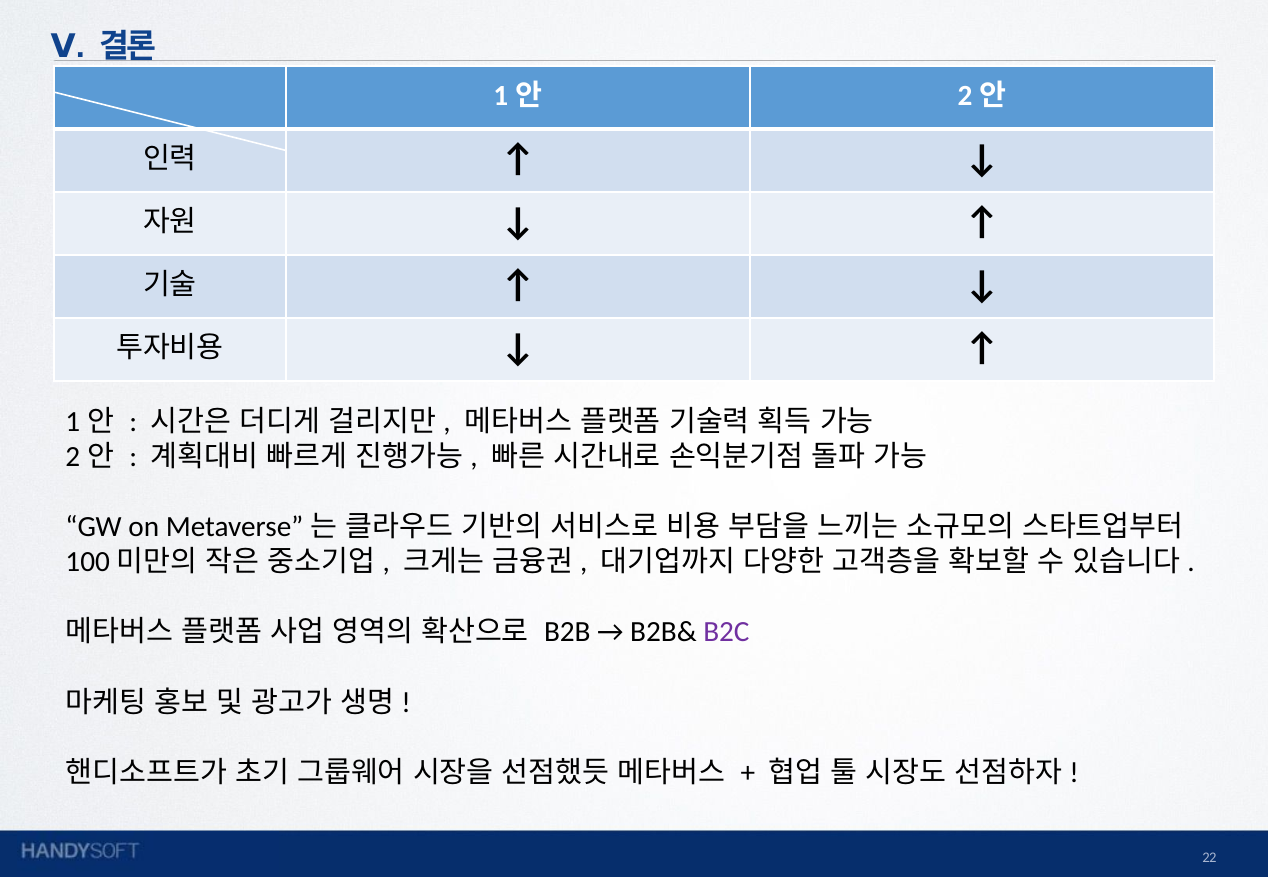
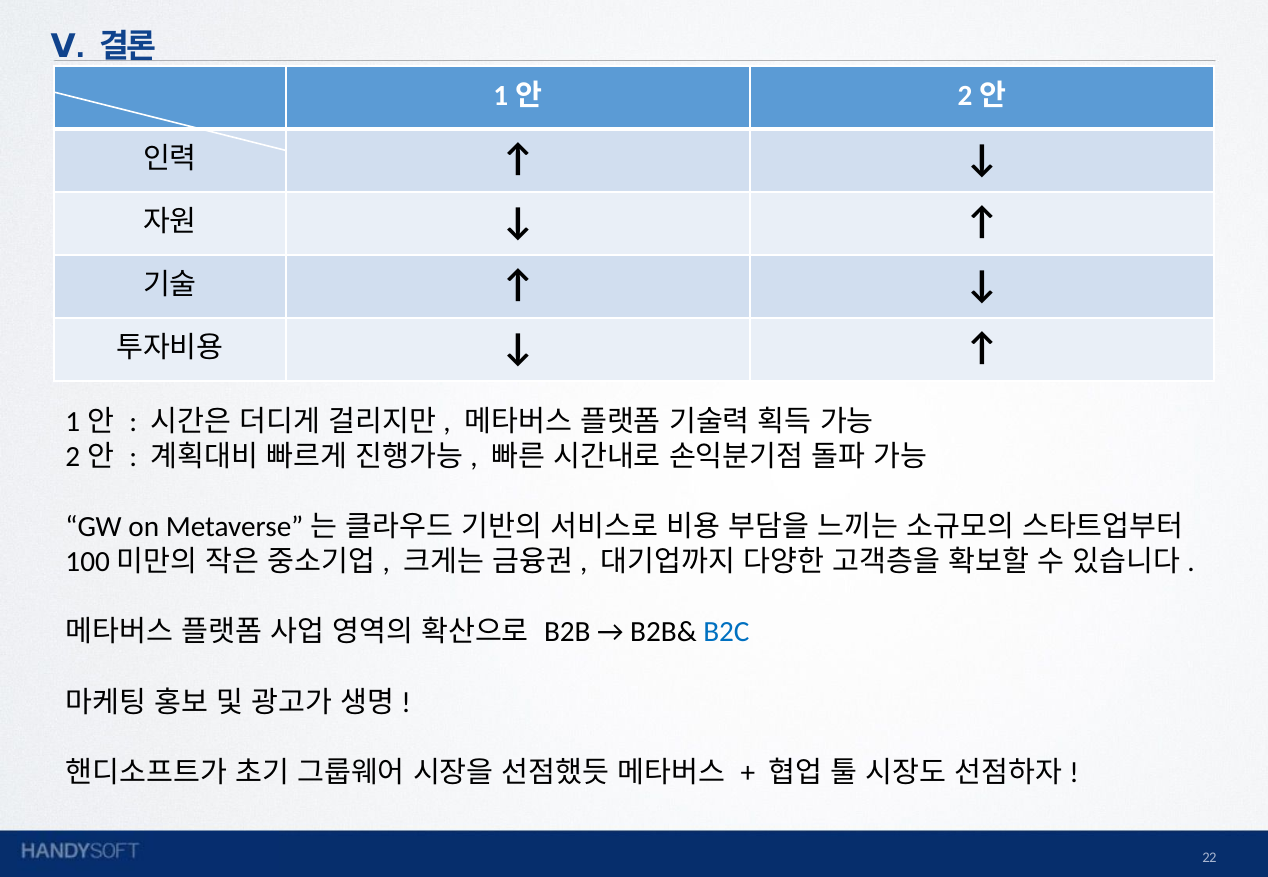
B2C colour: purple -> blue (726, 633)
